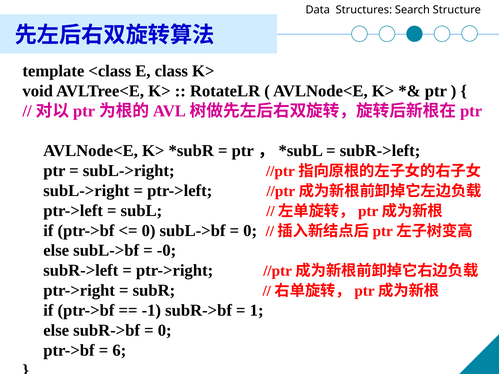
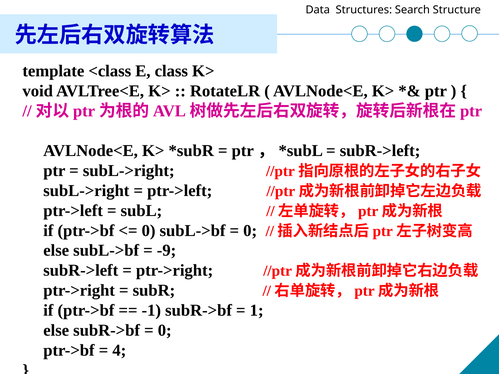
-0: -0 -> -9 (166, 251)
6: 6 -> 4 (119, 350)
